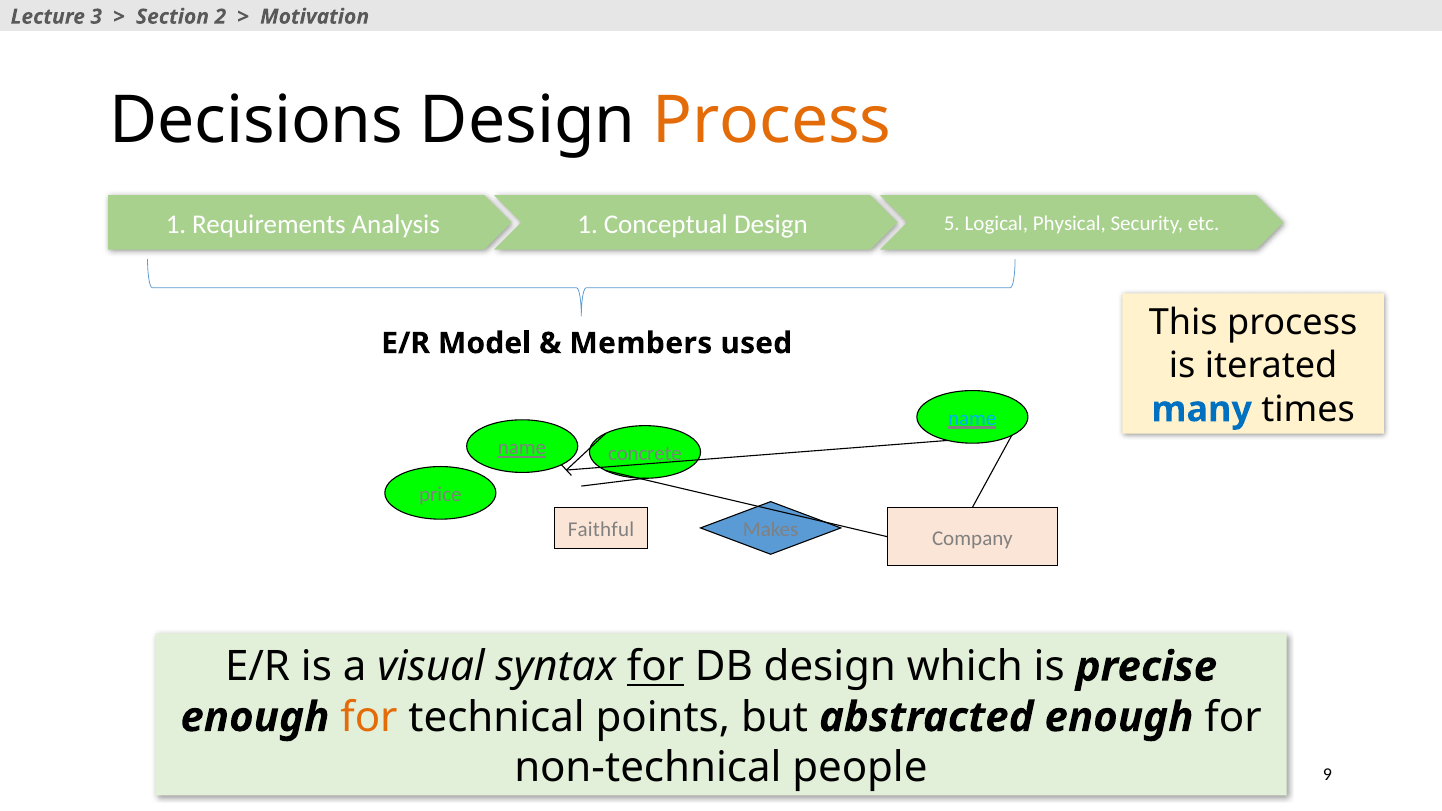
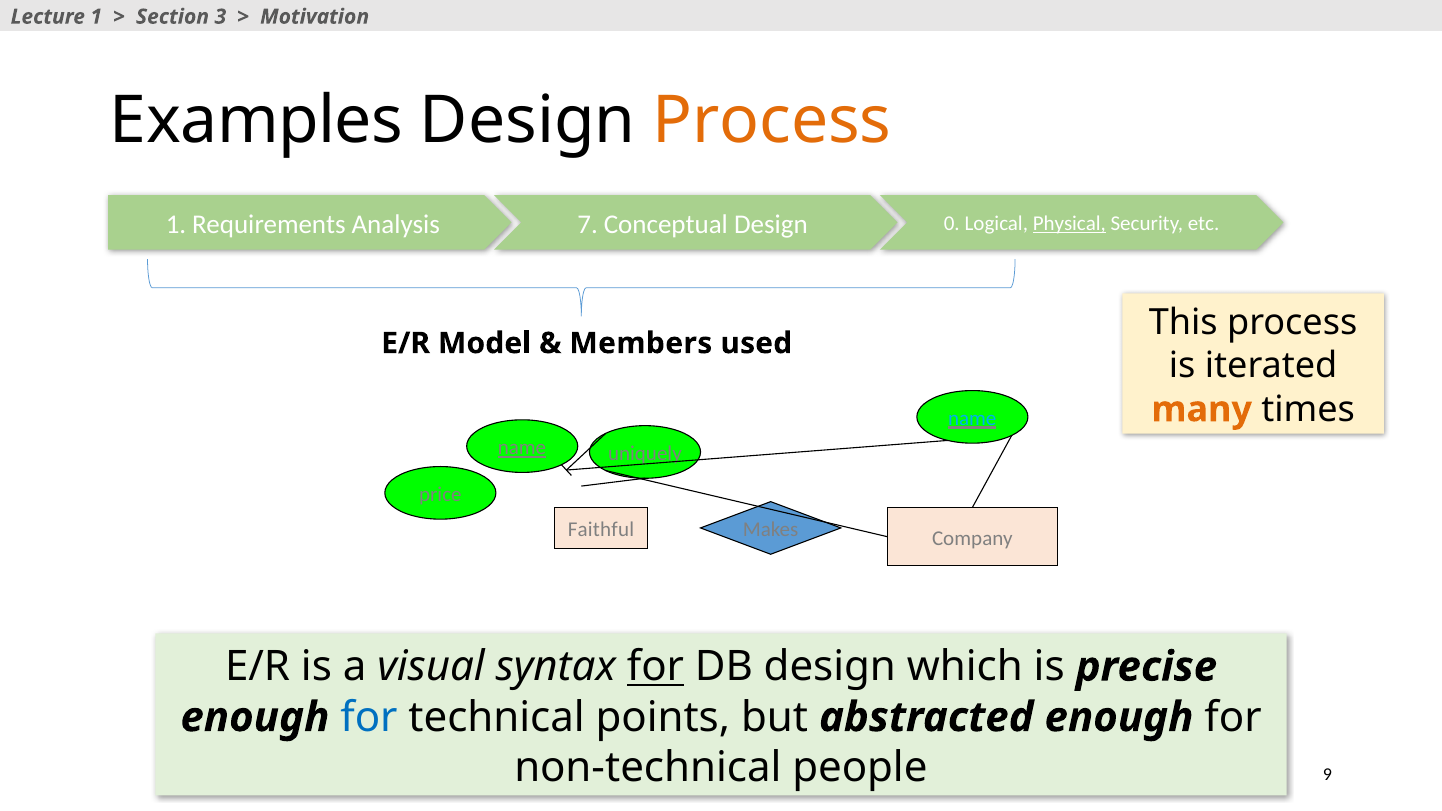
Lecture 3: 3 -> 1 (96, 17)
2: 2 -> 3 (220, 17)
Decisions: Decisions -> Examples (257, 121)
Analysis 1: 1 -> 7 (588, 224)
5: 5 -> 0 (952, 224)
Physical underline: none -> present (1069, 224)
many colour: blue -> orange (1202, 409)
concrete: concrete -> uniquely (645, 453)
for colour: orange -> blue (369, 717)
